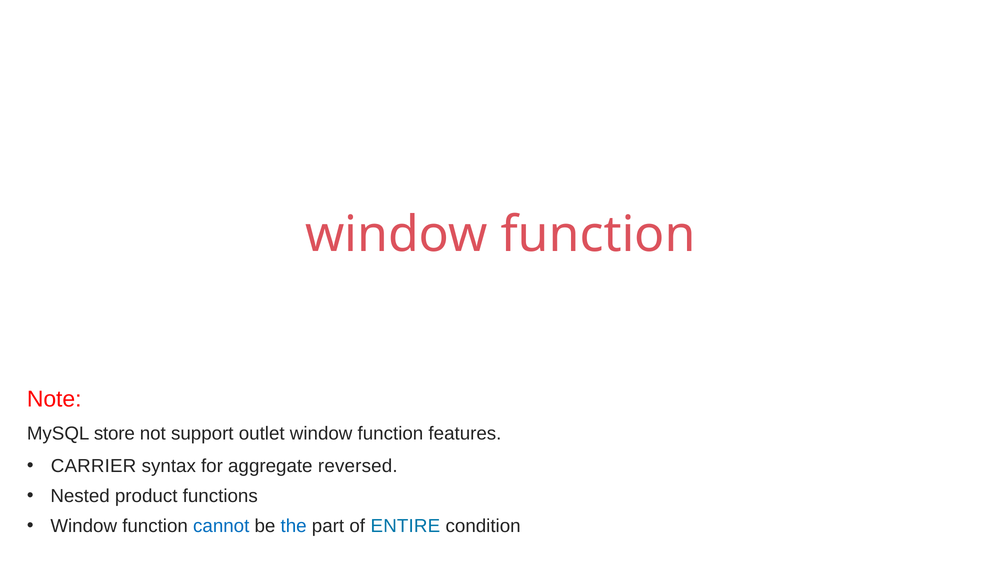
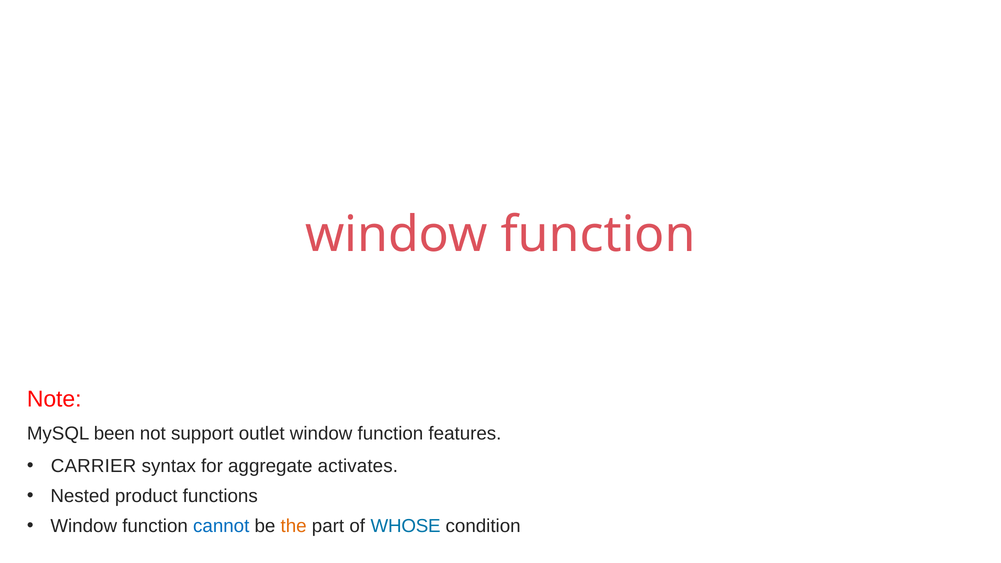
store: store -> been (114, 434)
reversed: reversed -> activates (358, 466)
the colour: blue -> orange (294, 526)
ENTIRE: ENTIRE -> WHOSE (406, 526)
